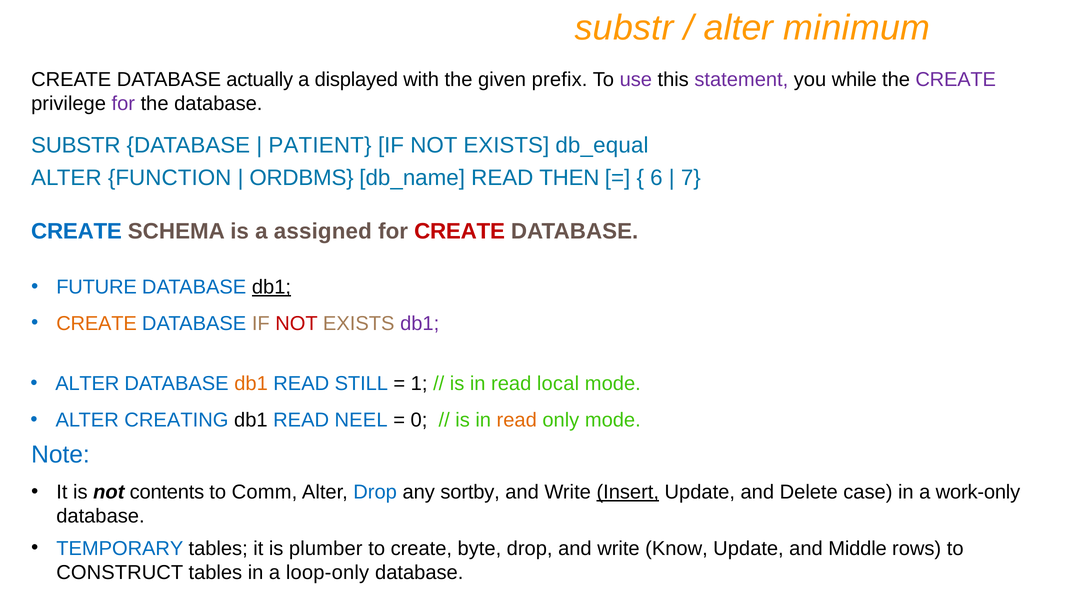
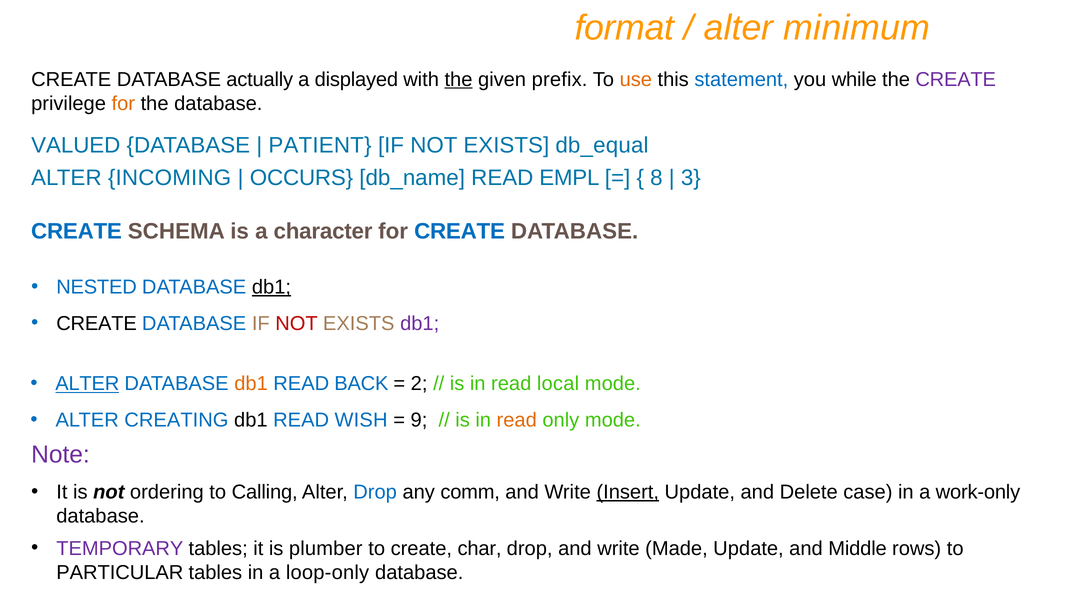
substr: substr -> format (624, 28)
the underline: none -> present (458, 79)
use colour: purple -> orange (636, 79)
statement colour: purple -> blue (741, 79)
for colour: purple -> orange (123, 103)
SUBSTR: SUBSTR -> VALUED (76, 145)
FUNCTION: FUNCTION -> INCOMING (170, 178)
ORDBMS: ORDBMS -> OCCURS (301, 178)
THEN: THEN -> EMPL (569, 178)
6: 6 -> 8 (656, 178)
7: 7 -> 3 (691, 178)
assigned: assigned -> character (323, 231)
CREATE colour: red -> blue (460, 231)
FUTURE: FUTURE -> NESTED (97, 287)
CREATE colour: orange -> black (97, 323)
ALTER underline: none -> present (87, 383)
STILL: STILL -> BACK (361, 383)
1: 1 -> 2 (419, 383)
NEEL: NEEL -> WISH (361, 420)
0: 0 -> 9 (419, 420)
Note colour: blue -> purple (60, 454)
contents: contents -> ordering (167, 492)
Comm: Comm -> Calling (265, 492)
sortby: sortby -> comm (470, 492)
TEMPORARY colour: blue -> purple (120, 548)
byte: byte -> char (480, 548)
Know: Know -> Made (676, 548)
CONSTRUCT: CONSTRUCT -> PARTICULAR (120, 572)
